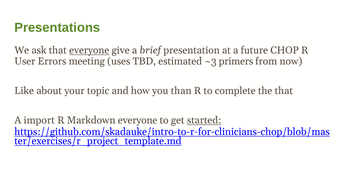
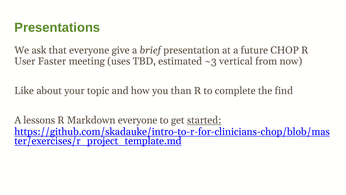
everyone underline: present -> none (89, 50)
Errors: Errors -> Faster (52, 61)
primers: primers -> vertical (236, 61)
the that: that -> find (284, 91)
import: import -> lessons (39, 120)
